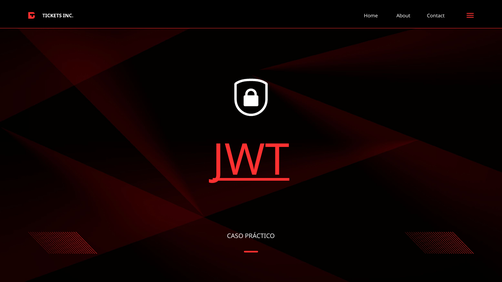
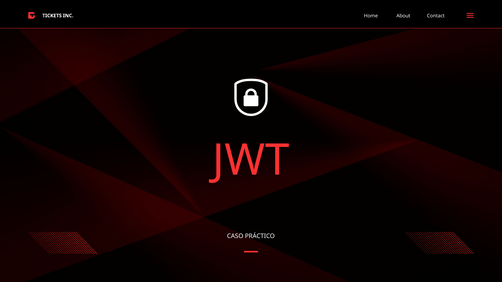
JWT underline: present -> none (251, 161)
